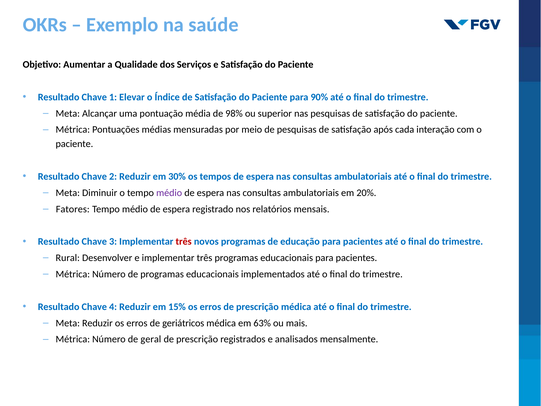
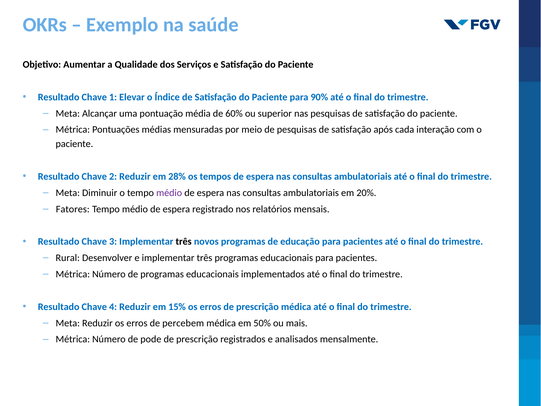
98%: 98% -> 60% (234, 113)
30%: 30% -> 28% (177, 176)
três colour: red -> black (184, 241)
geriátricos: geriátricos -> percebem (183, 323)
63%: 63% -> 50% (262, 323)
geral: geral -> pode (151, 339)
